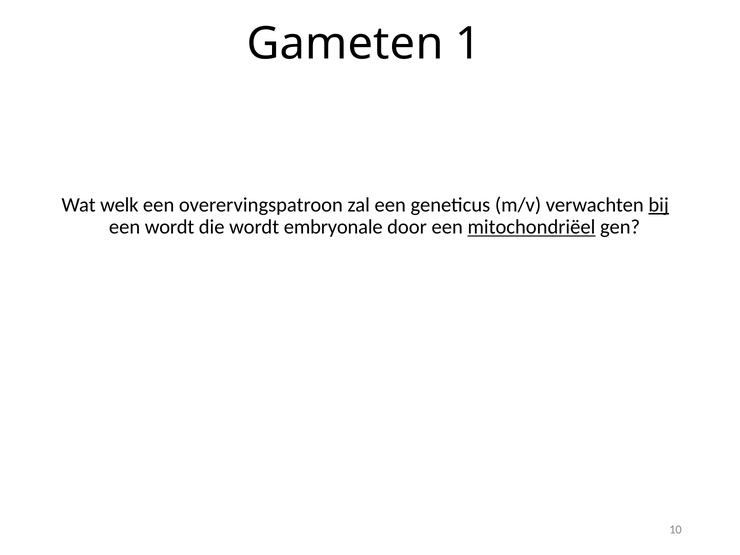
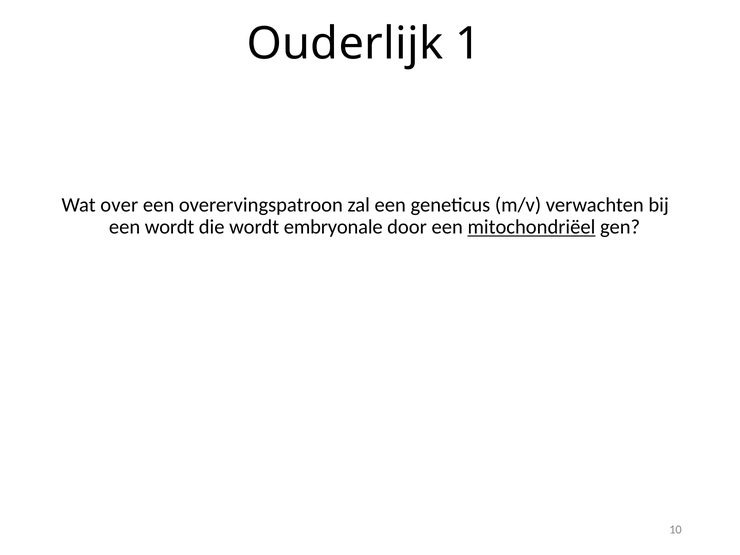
Gameten: Gameten -> Ouderlijk (345, 44)
welk: welk -> over (119, 205)
bij underline: present -> none (659, 205)
